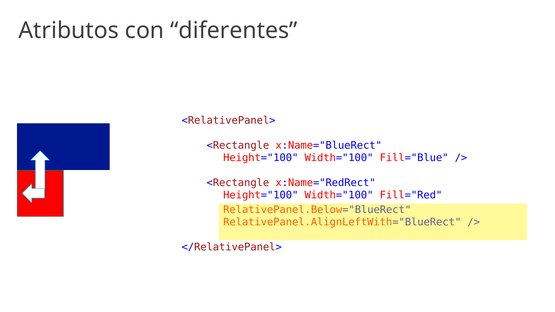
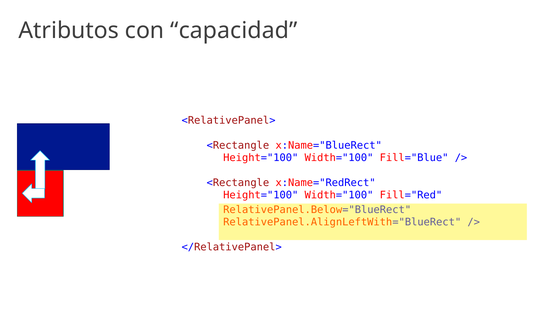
diferentes: diferentes -> capacidad (234, 30)
